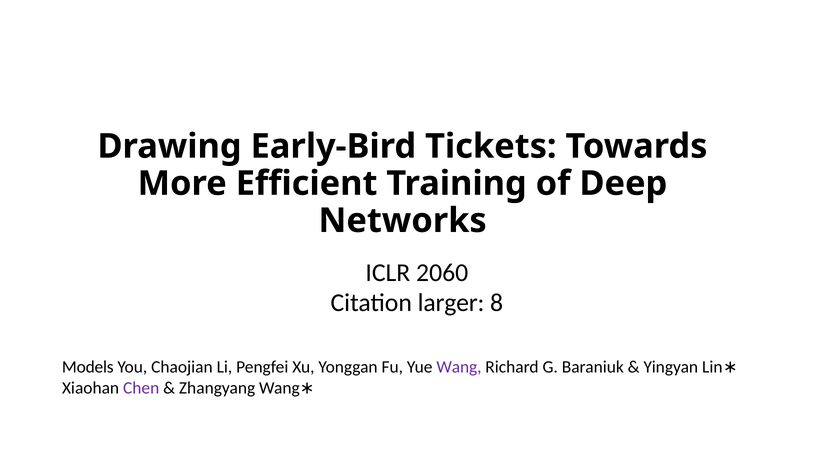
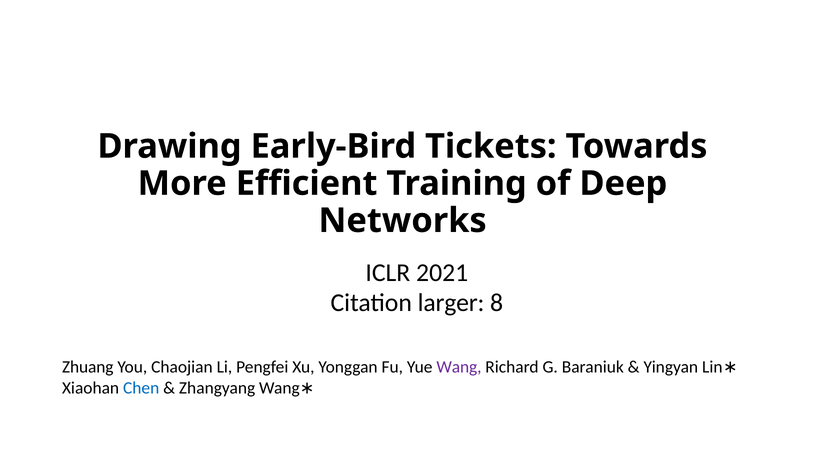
2060: 2060 -> 2021 (442, 273)
Models: Models -> Zhuang (88, 367)
Chen colour: purple -> blue (141, 388)
